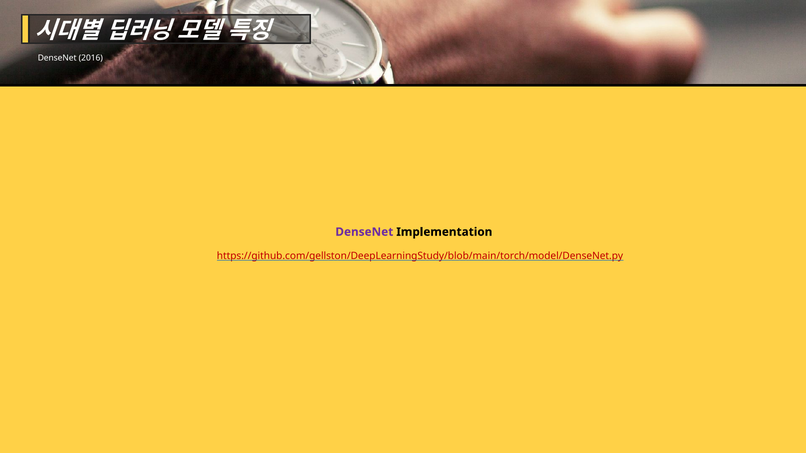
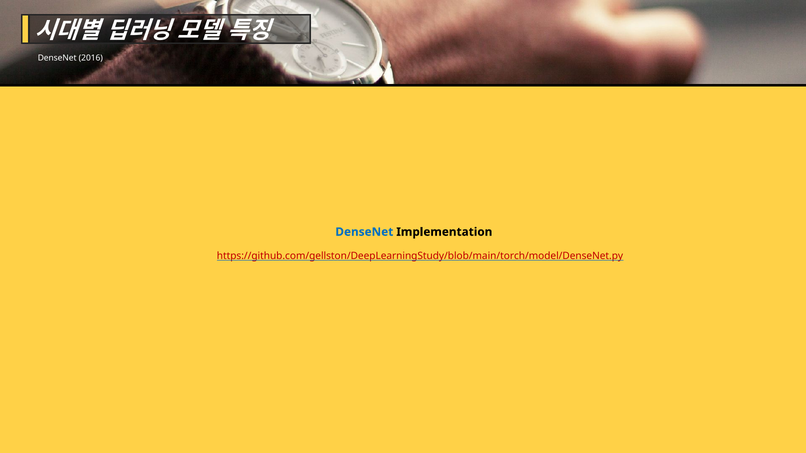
DenseNet colour: purple -> blue (364, 232)
